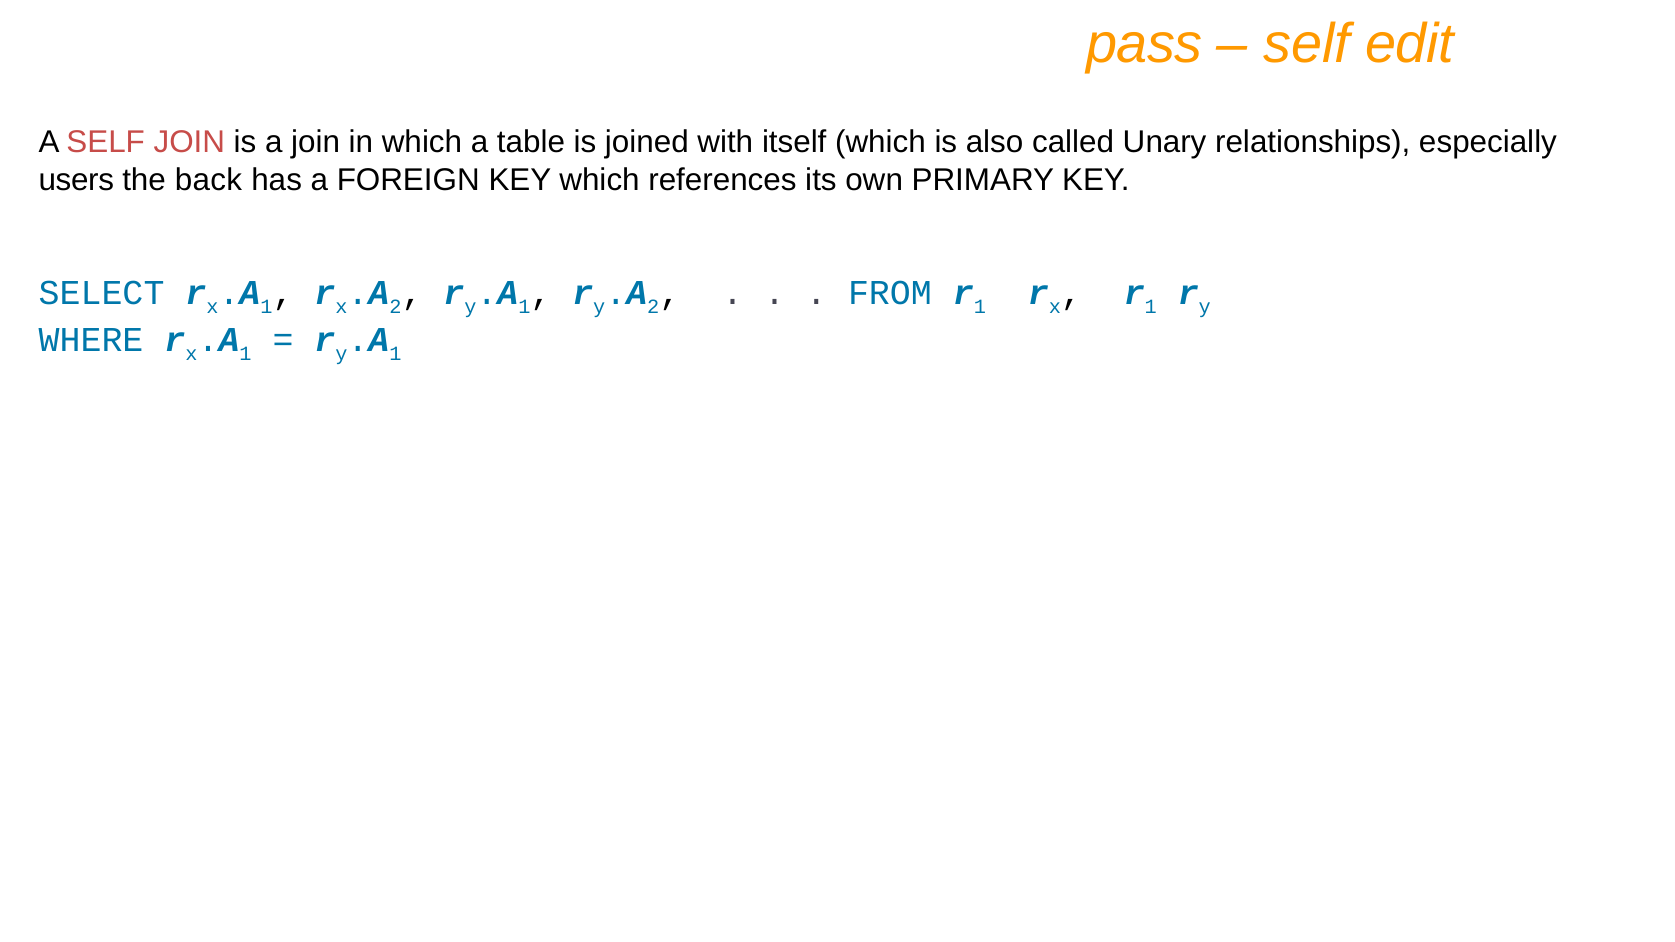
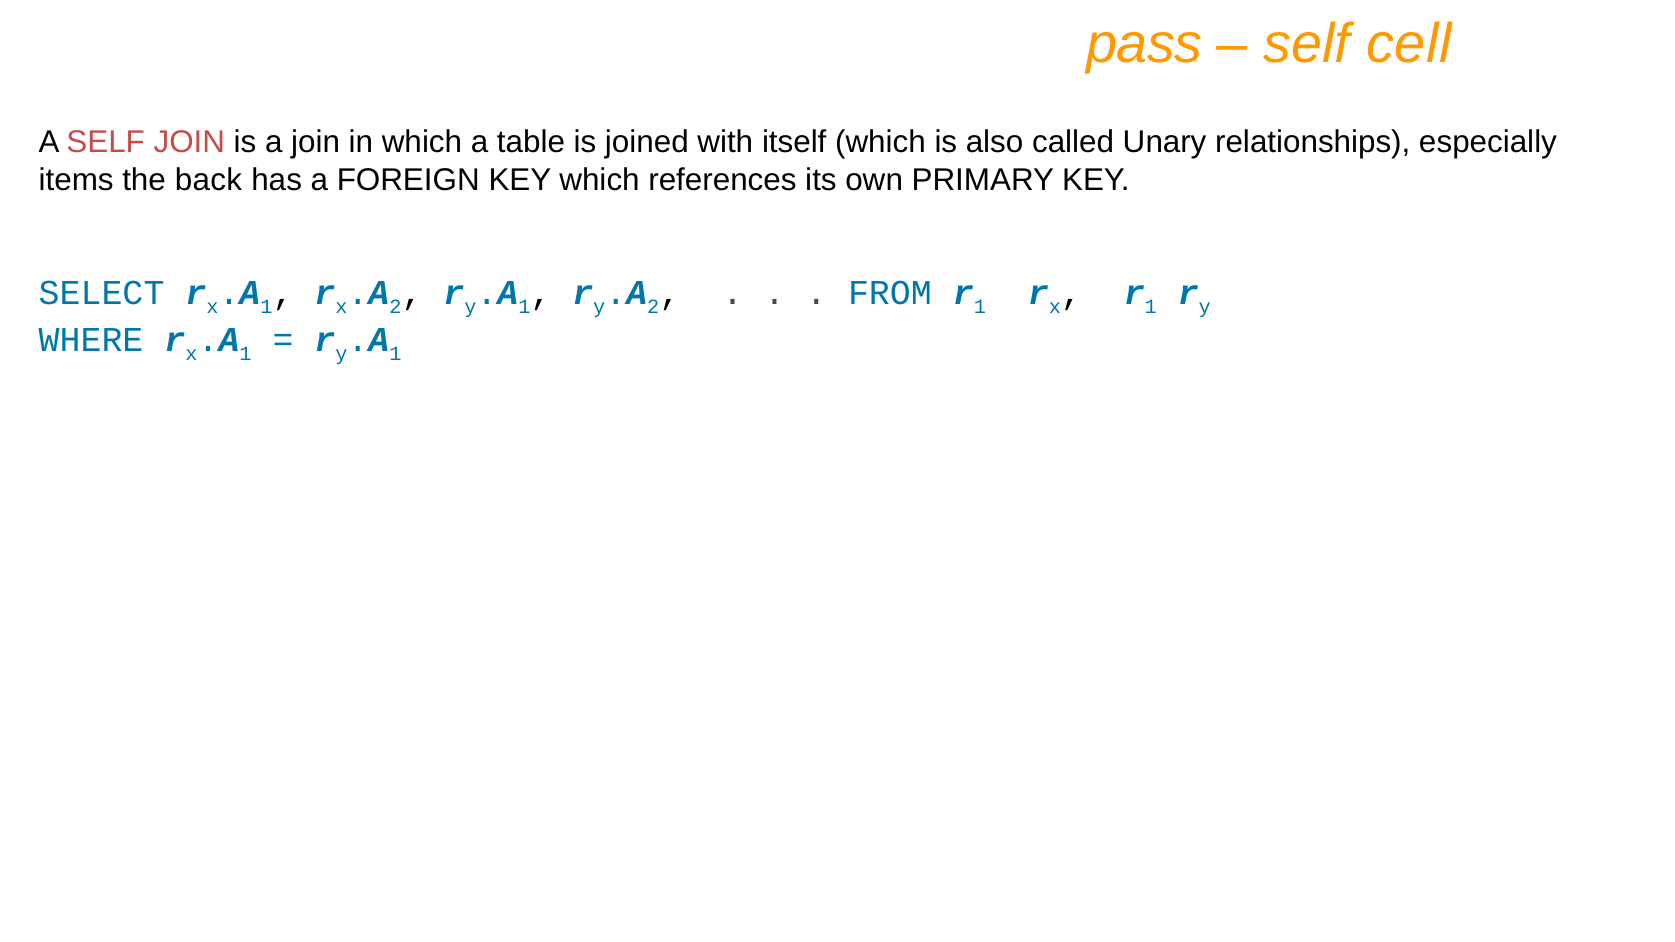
edit: edit -> cell (1409, 44)
users: users -> items (76, 180)
